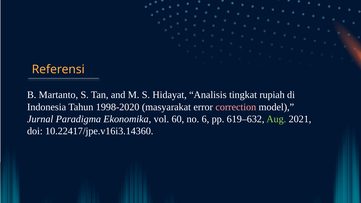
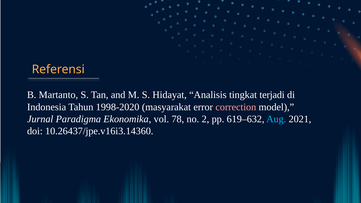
rupiah: rupiah -> terjadi (272, 95)
60: 60 -> 78 (178, 119)
6: 6 -> 2 (205, 119)
Aug colour: light green -> light blue (276, 119)
10.22417/jpe.v16i3.14360: 10.22417/jpe.v16i3.14360 -> 10.26437/jpe.v16i3.14360 (99, 131)
